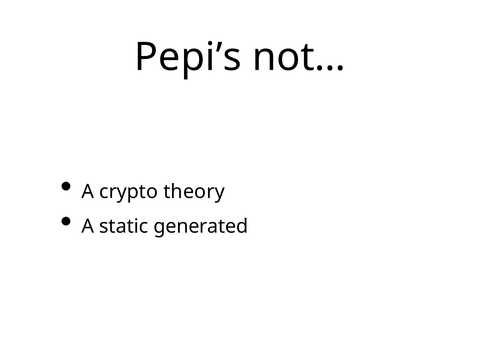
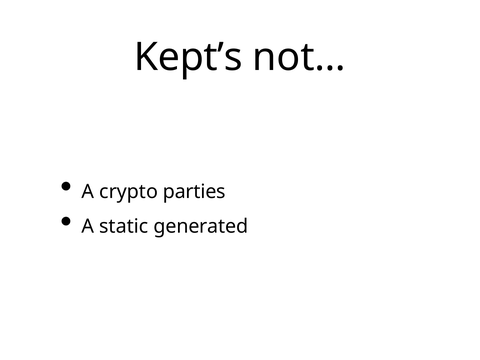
Pepi’s: Pepi’s -> Kept’s (188, 57)
theory: theory -> parties (194, 192)
